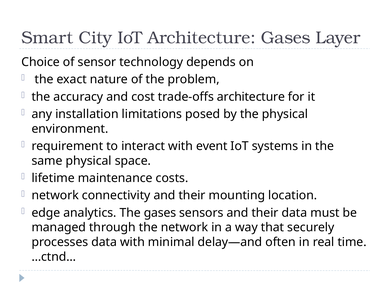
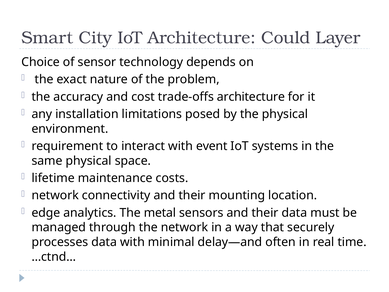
Architecture Gases: Gases -> Could (286, 38)
The gases: gases -> metal (160, 213)
